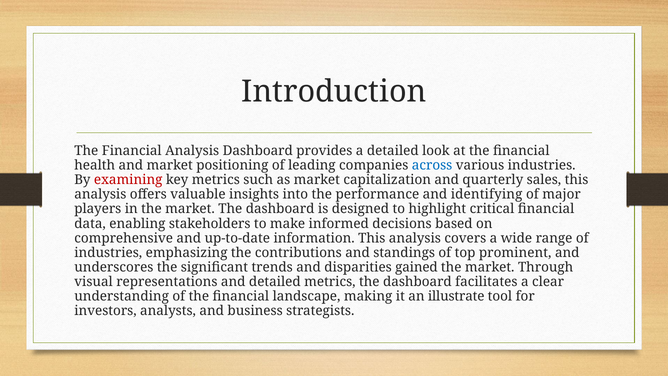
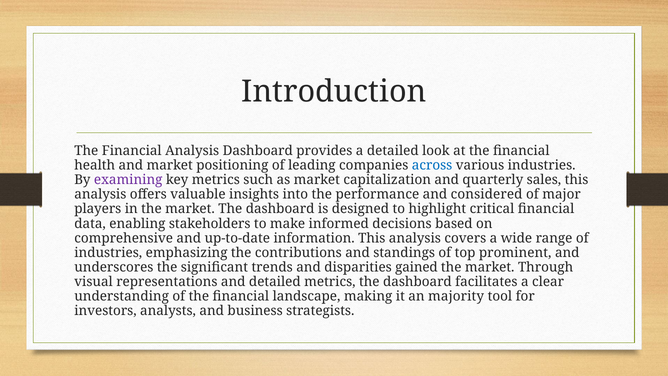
examining colour: red -> purple (128, 180)
identifying: identifying -> considered (487, 194)
illustrate: illustrate -> majority (456, 296)
